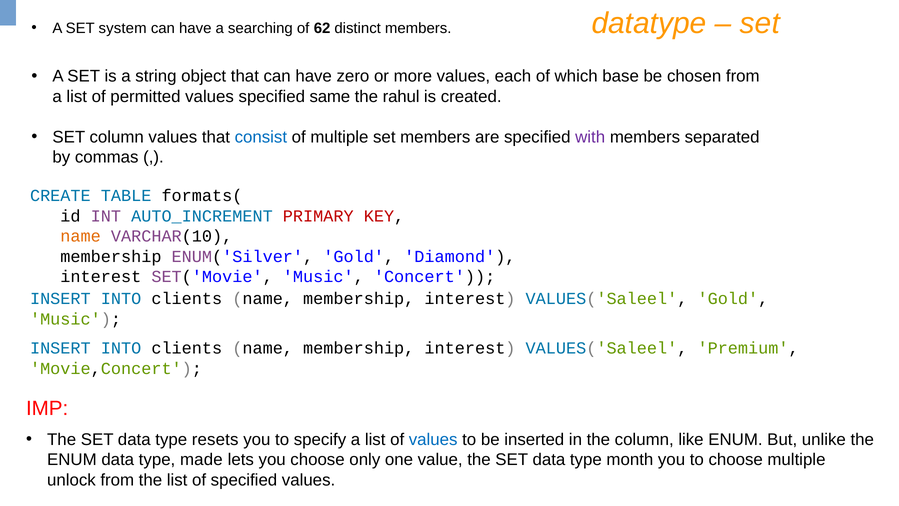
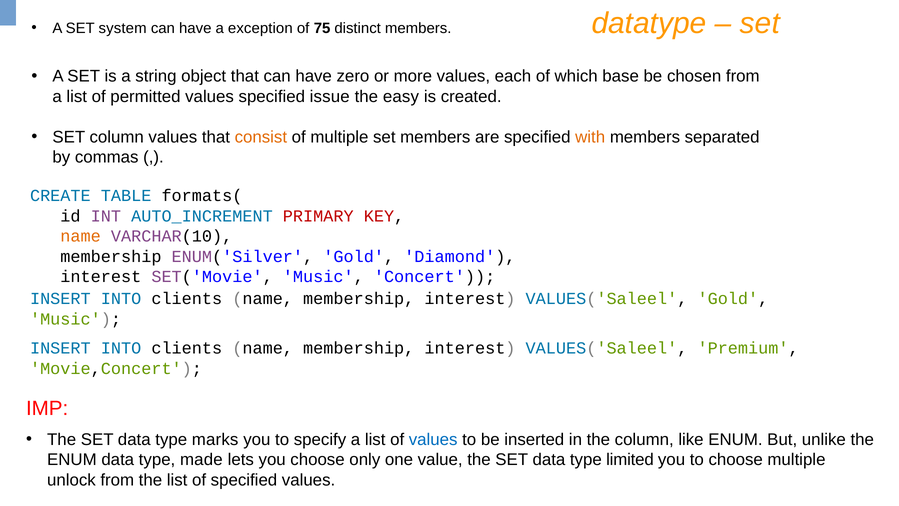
searching: searching -> exception (260, 28)
62: 62 -> 75 (322, 28)
same: same -> issue (330, 97)
rahul: rahul -> easy (401, 97)
consist colour: blue -> orange (261, 137)
with colour: purple -> orange (590, 137)
resets: resets -> marks (215, 439)
month: month -> limited (630, 459)
